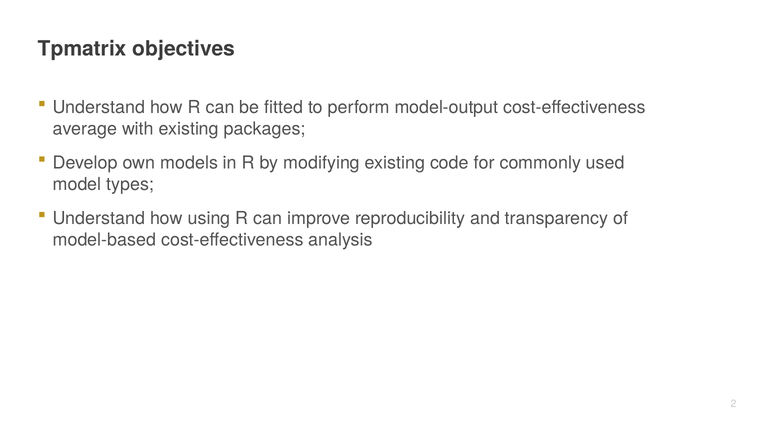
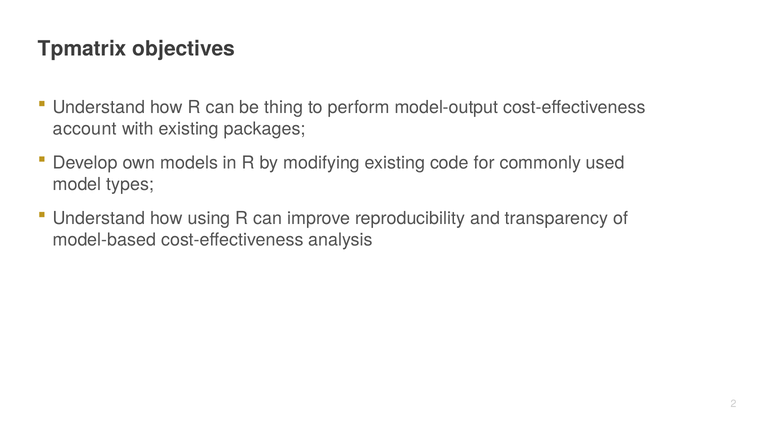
fitted: fitted -> thing (284, 107)
average: average -> account (85, 129)
